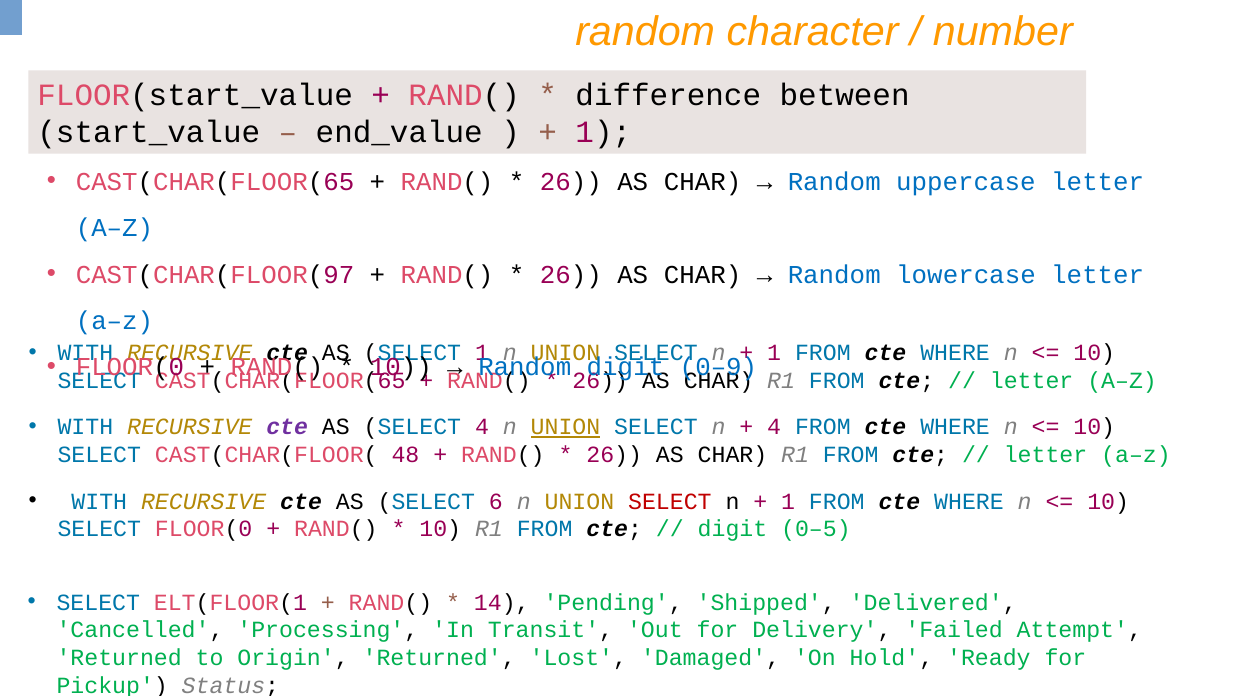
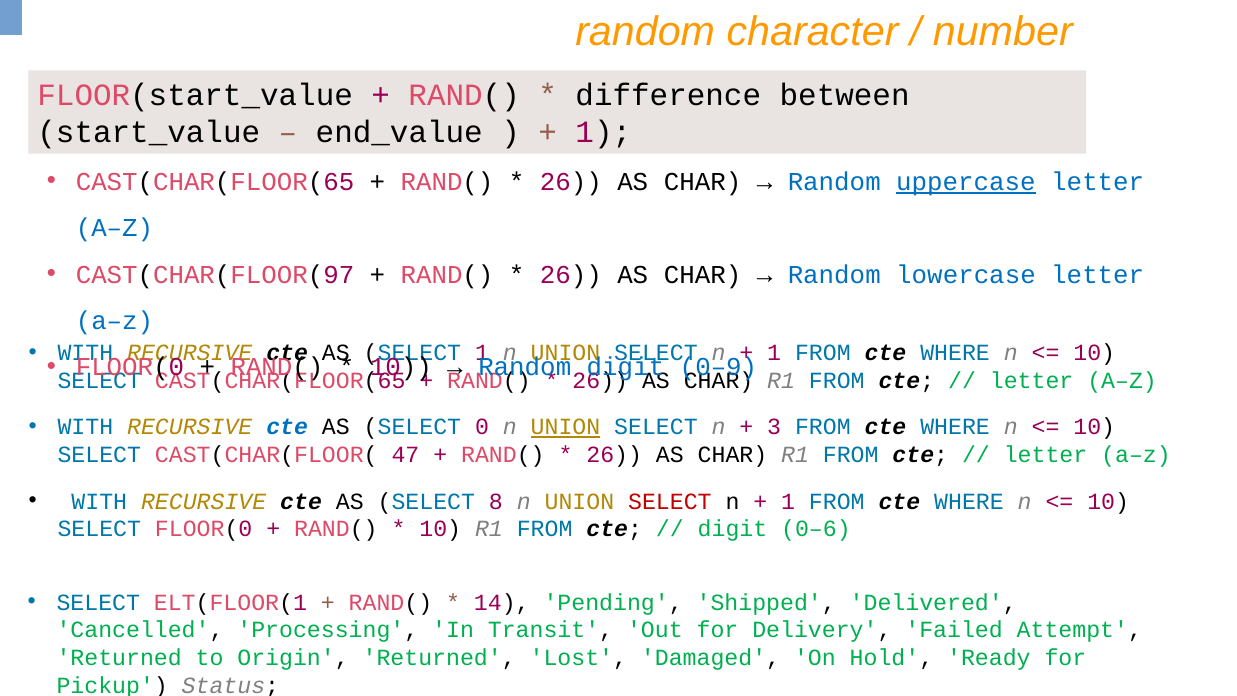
uppercase underline: none -> present (966, 182)
cte colour: purple -> blue (287, 427)
SELECT 4: 4 -> 0 (482, 427)
4: 4 -> 3 (774, 427)
48: 48 -> 47 (405, 455)
6: 6 -> 8 (496, 501)
0–5: 0–5 -> 0–6 (816, 529)
